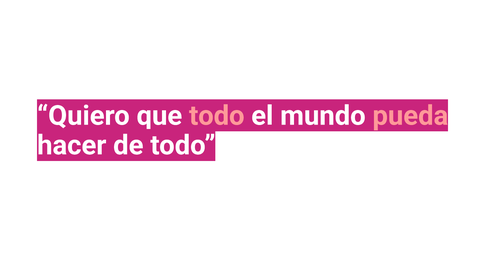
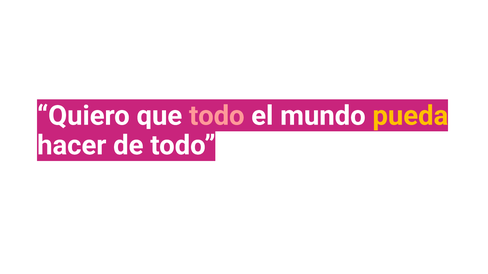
pueda colour: pink -> yellow (410, 116)
